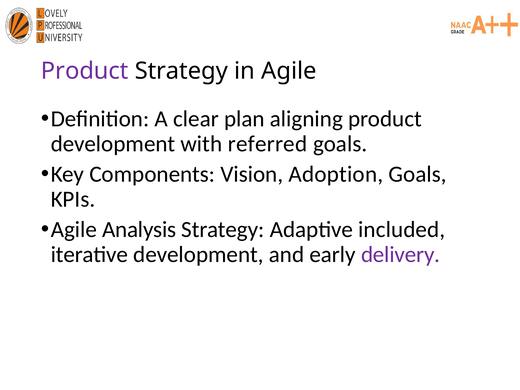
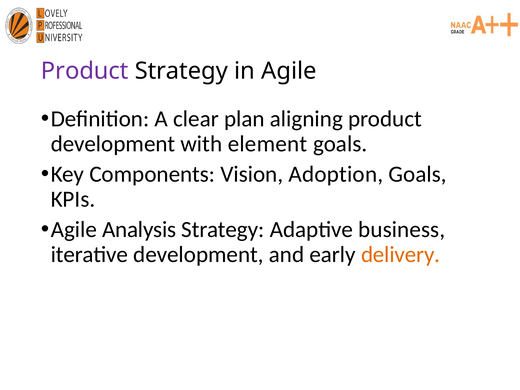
referred: referred -> element (267, 144)
included: included -> business (402, 230)
delivery colour: purple -> orange (401, 255)
